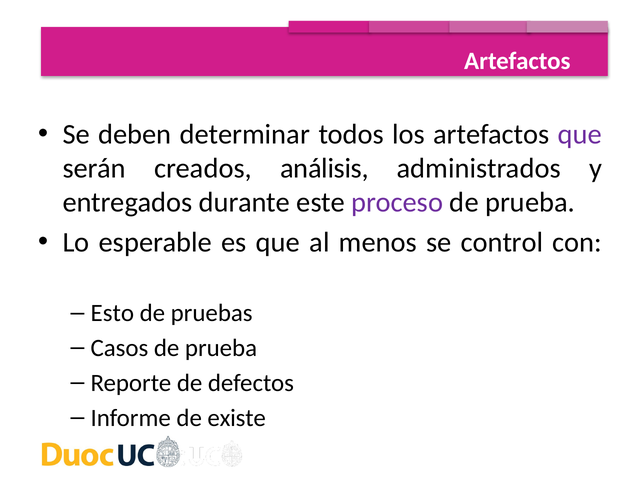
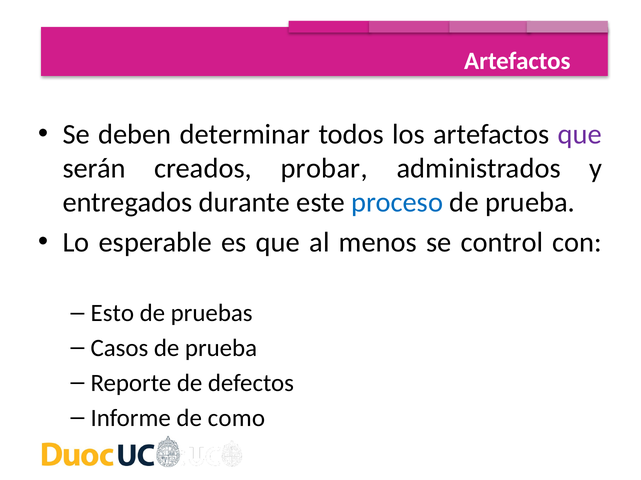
análisis: análisis -> probar (324, 169)
proceso colour: purple -> blue (397, 203)
existe: existe -> como (236, 419)
